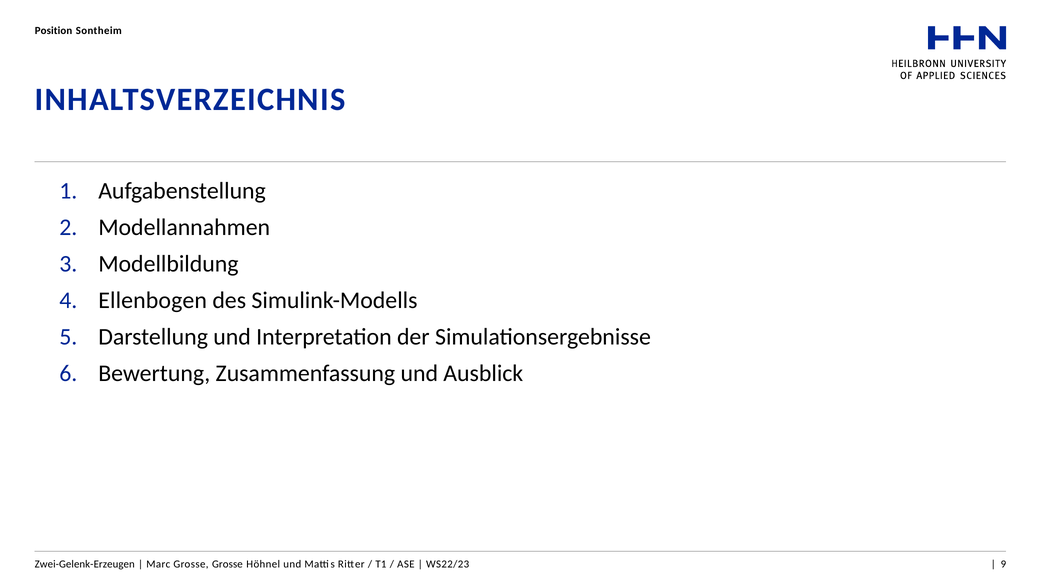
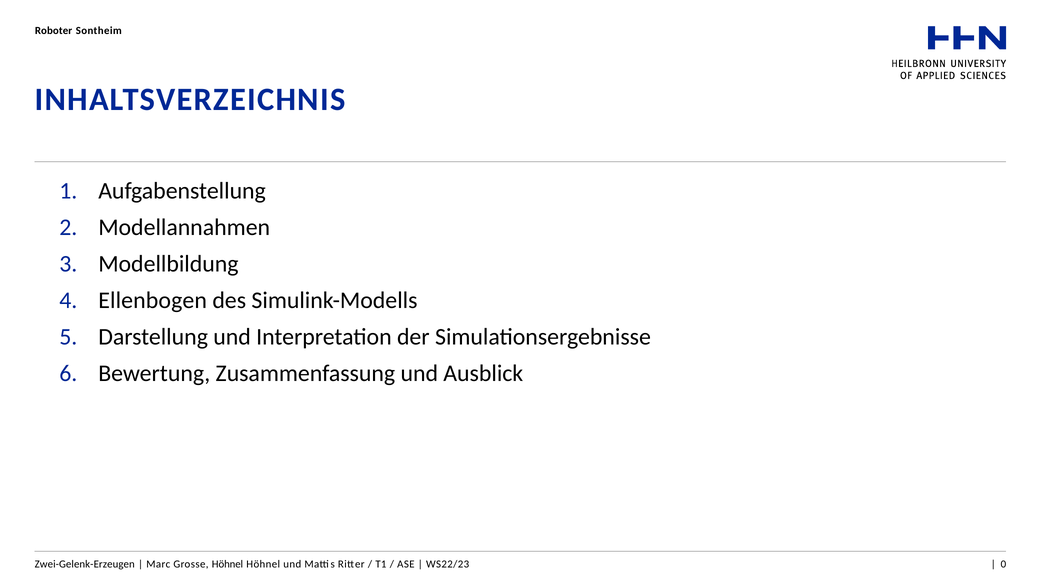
Position: Position -> Roboter (54, 31)
Grosse Grosse: Grosse -> Höhnel (227, 564)
9: 9 -> 0 (1003, 564)
